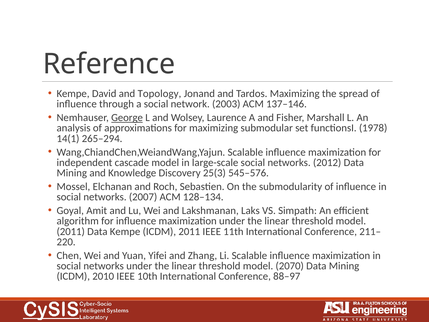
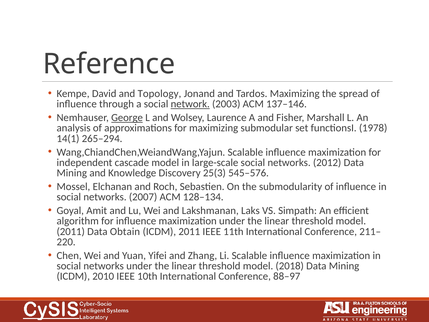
network underline: none -> present (190, 104)
Data Kempe: Kempe -> Obtain (125, 231)
2070: 2070 -> 2018 (290, 266)
